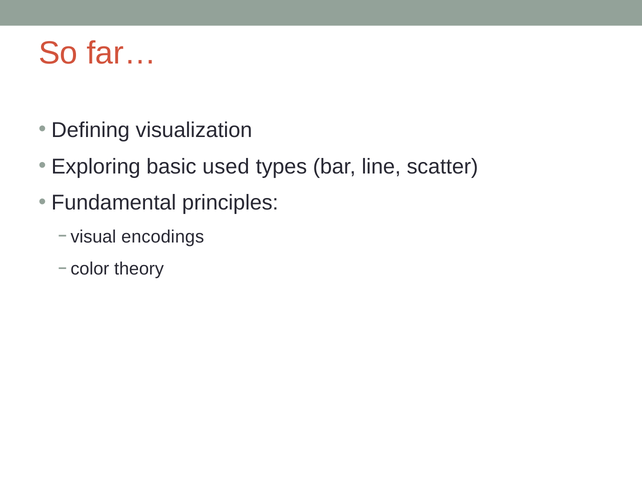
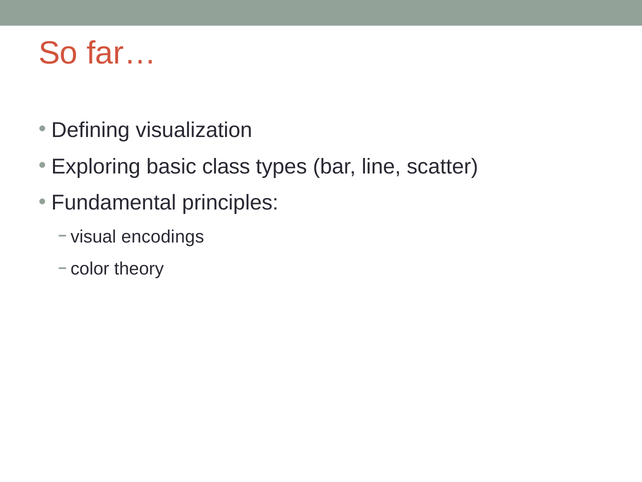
used: used -> class (226, 166)
